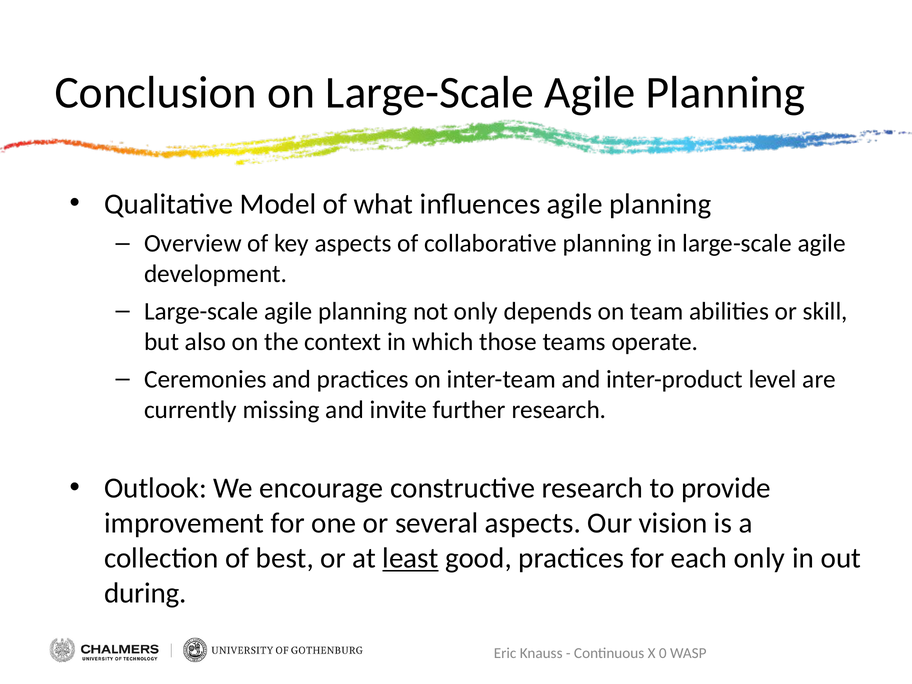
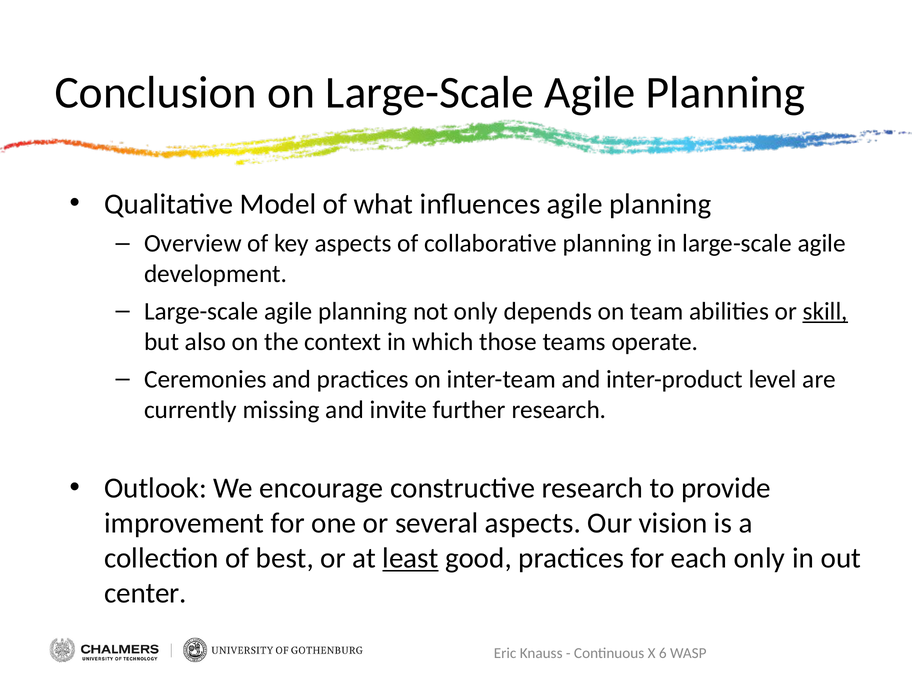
skill underline: none -> present (825, 311)
during: during -> center (145, 593)
0: 0 -> 6 (663, 653)
